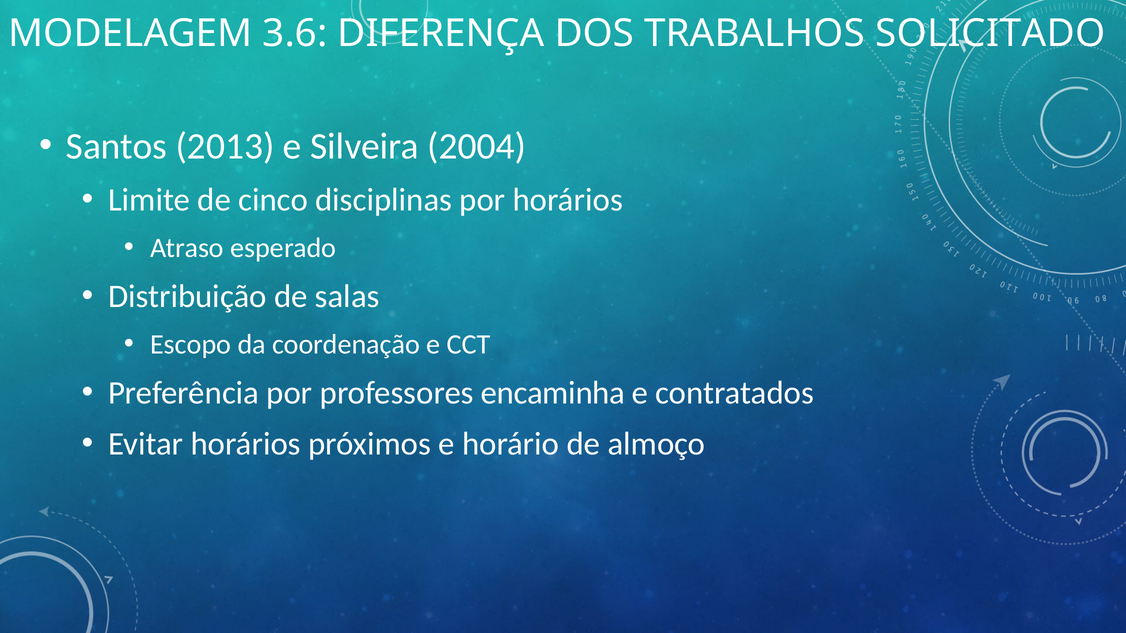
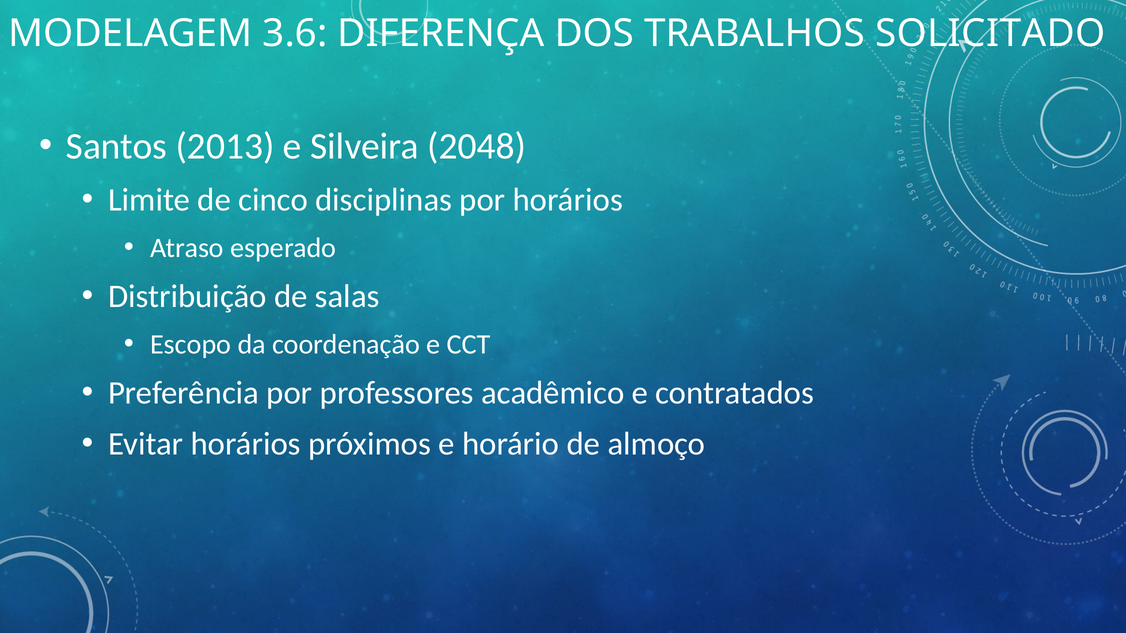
2004: 2004 -> 2048 (477, 147)
encaminha: encaminha -> acadêmico (553, 393)
